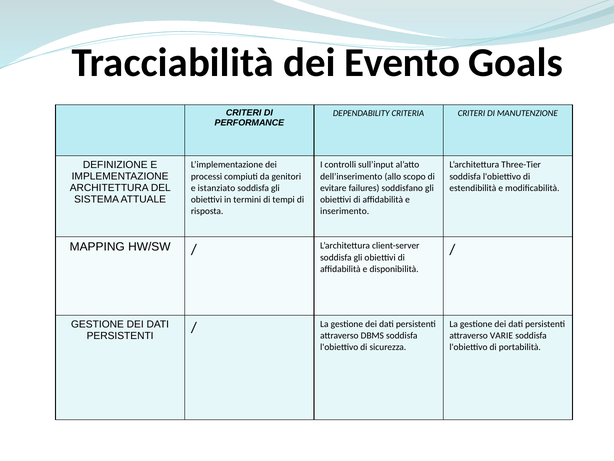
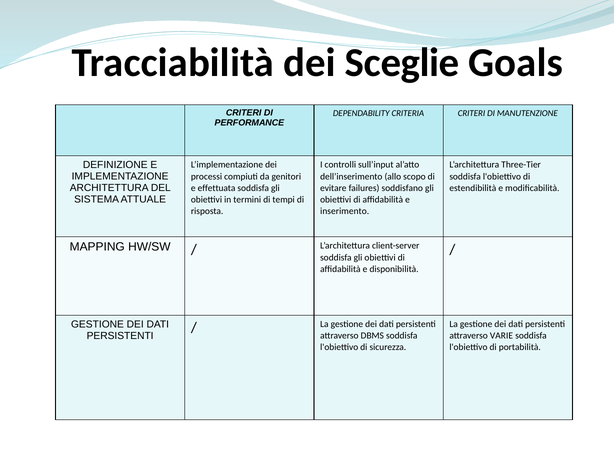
Evento: Evento -> Sceglie (402, 62)
istanziato: istanziato -> effettuata (217, 188)
